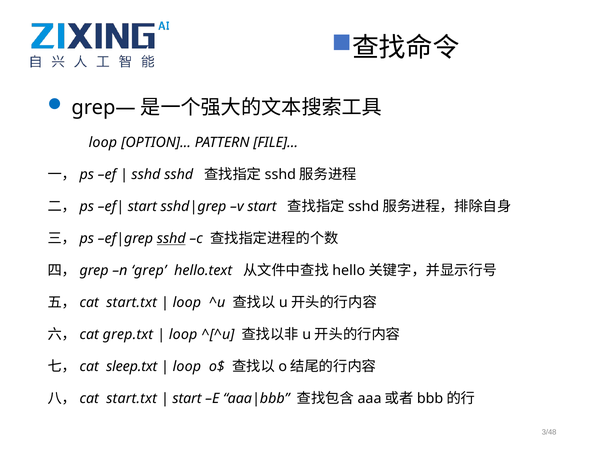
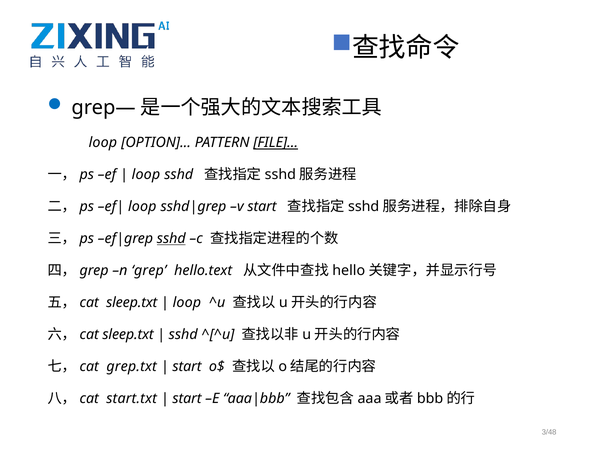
FILE underline: none -> present (276, 143)
sshd: sshd -> loop (146, 175)
start: start -> loop (142, 207)
start.txt: start.txt -> sleep.txt (132, 303)
grep.txt: grep.txt -> sleep.txt (128, 335)
loop: loop -> sshd (183, 335)
sleep.txt: sleep.txt -> grep.txt (132, 367)
loop: loop -> start (187, 367)
